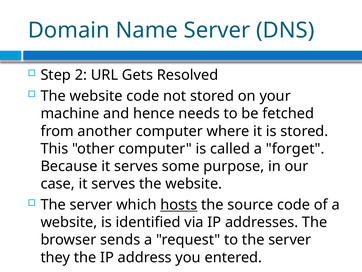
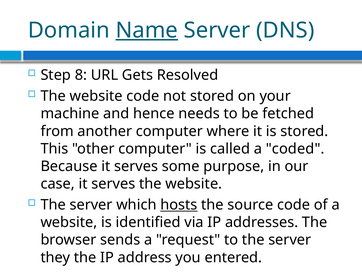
Name underline: none -> present (147, 30)
2: 2 -> 8 (81, 75)
forget: forget -> coded (295, 148)
